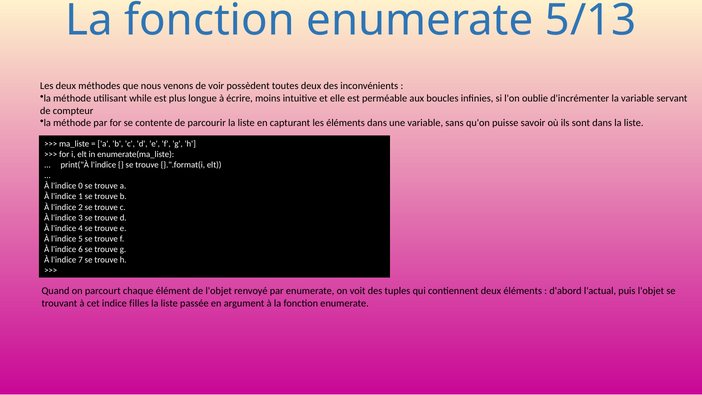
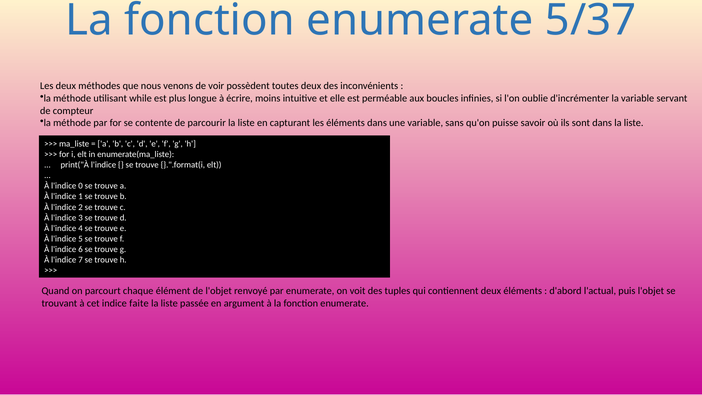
5/13: 5/13 -> 5/37 (591, 20)
filles: filles -> faite (139, 303)
